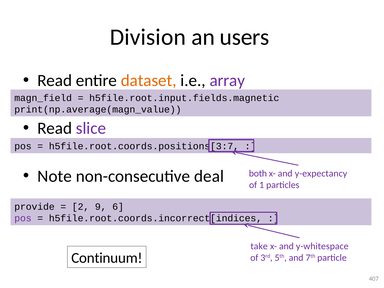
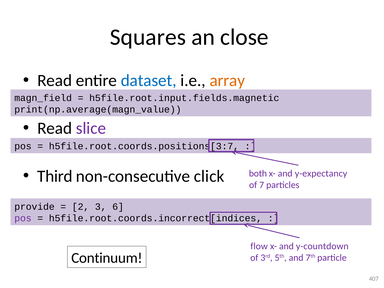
Division: Division -> Squares (148, 37)
users: users -> close (244, 37)
dataset colour: orange -> blue (149, 81)
array colour: purple -> orange (227, 81)
Note: Note -> Third (55, 176)
deal: deal -> click (209, 176)
1: 1 -> 7 (262, 185)
9: 9 -> 3 (101, 207)
take: take -> flow (259, 246)
y-whitespace: y-whitespace -> y-countdown (322, 246)
